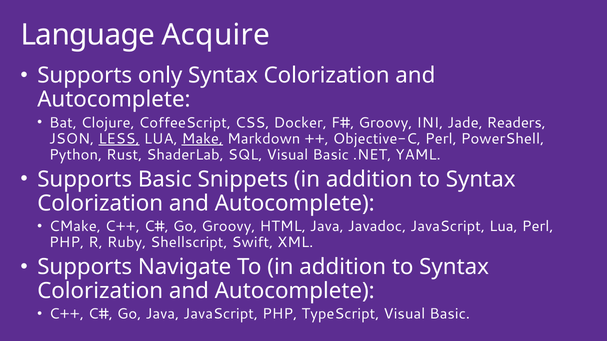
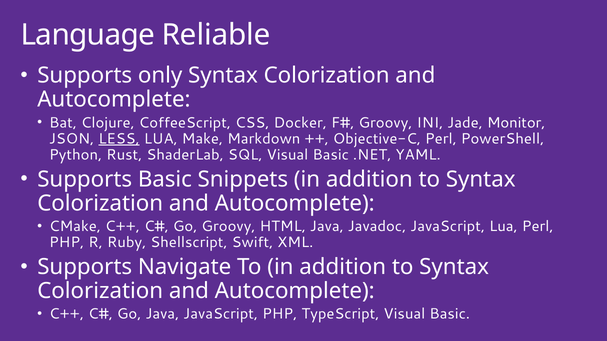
Acquire: Acquire -> Reliable (216, 35)
Readers: Readers -> Monitor (516, 123)
Make underline: present -> none (202, 139)
